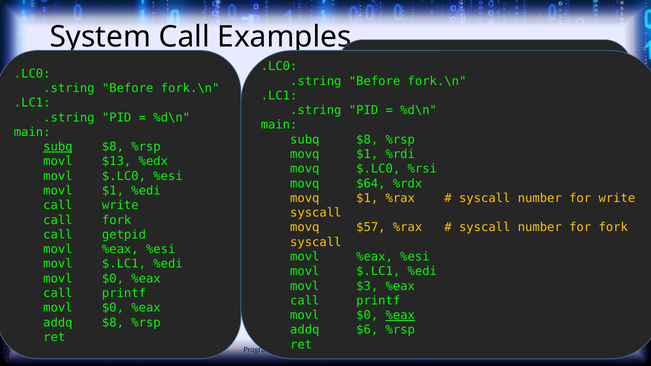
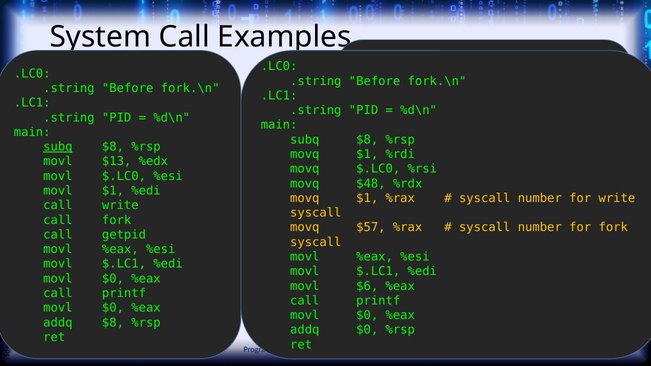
$64: $64 -> $48 (371, 184)
$3: $3 -> $6 (367, 286)
%eax underline: present -> none (400, 315)
addq $6: $6 -> $0 (367, 330)
